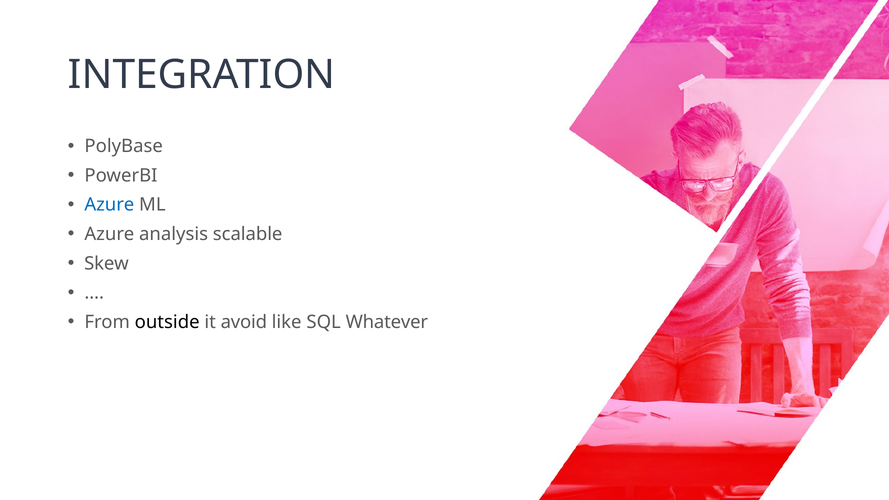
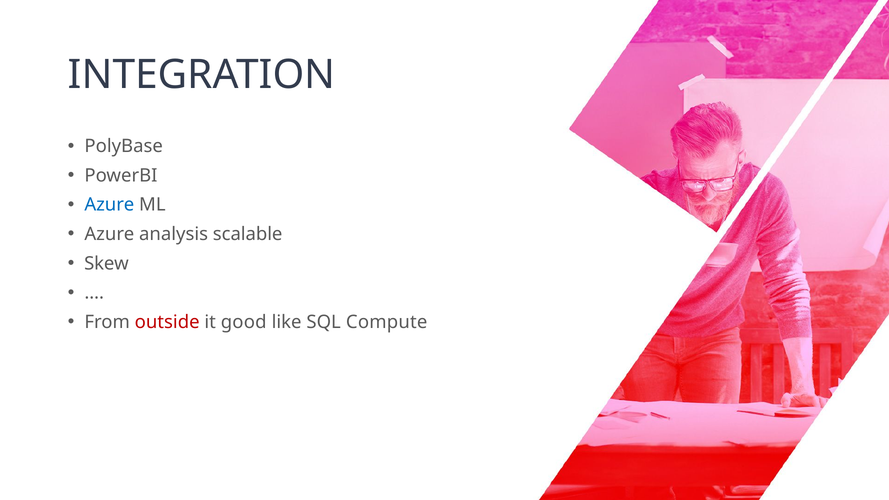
outside colour: black -> red (167, 322)
avoid: avoid -> good (244, 322)
Whatever: Whatever -> Compute (387, 322)
